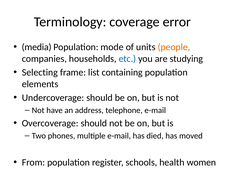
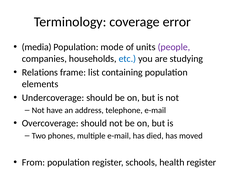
people colour: orange -> purple (174, 47)
Selecting: Selecting -> Relations (40, 72)
health women: women -> register (201, 162)
